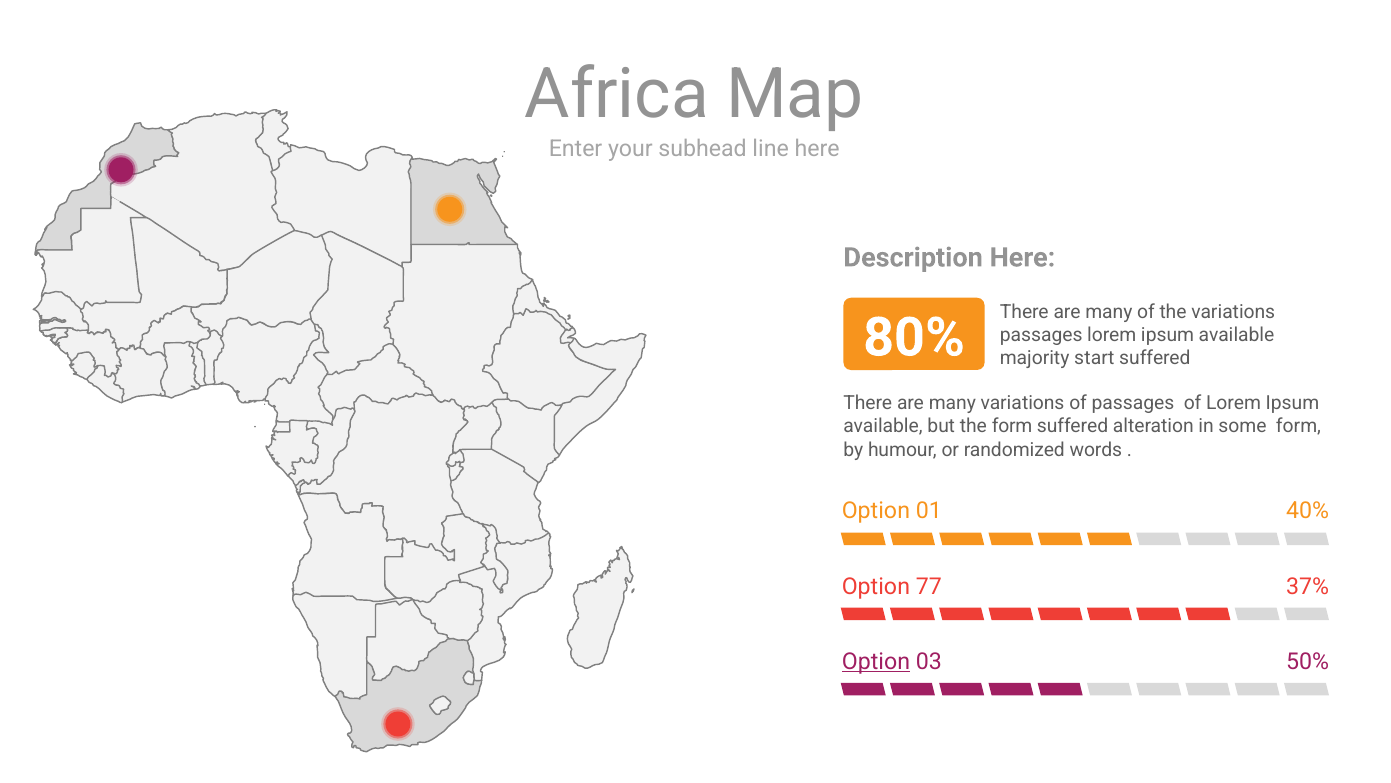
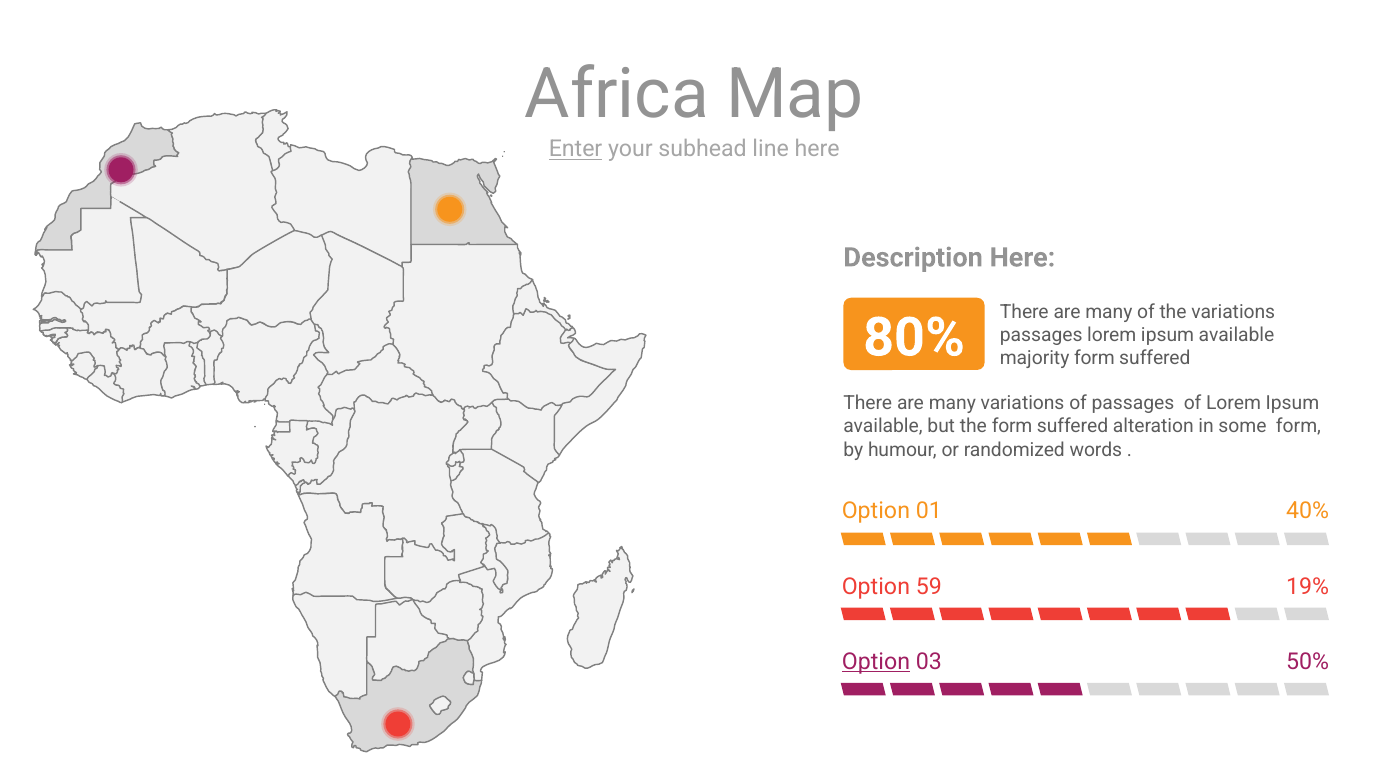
Enter underline: none -> present (576, 149)
majority start: start -> form (1094, 358)
77: 77 -> 59 (929, 586)
37%: 37% -> 19% (1308, 586)
